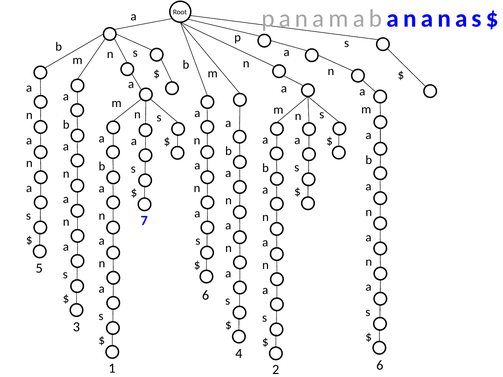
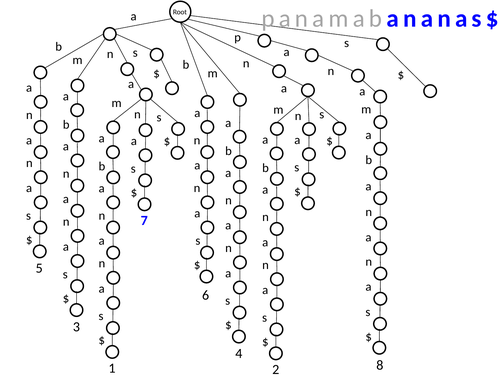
6: 6 -> 8 (380, 365)
